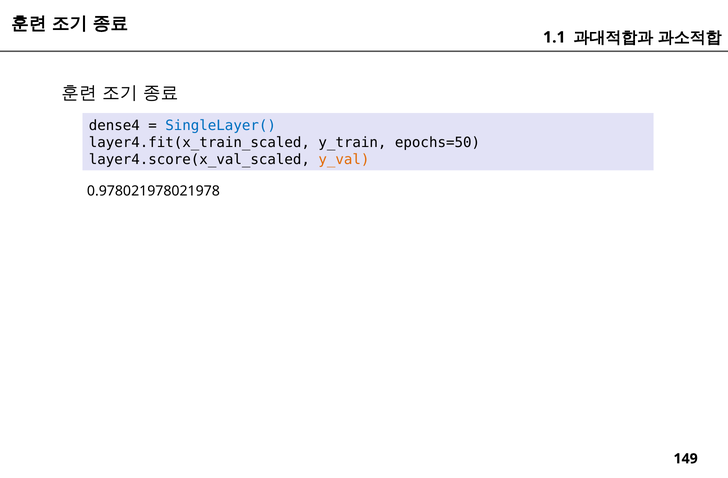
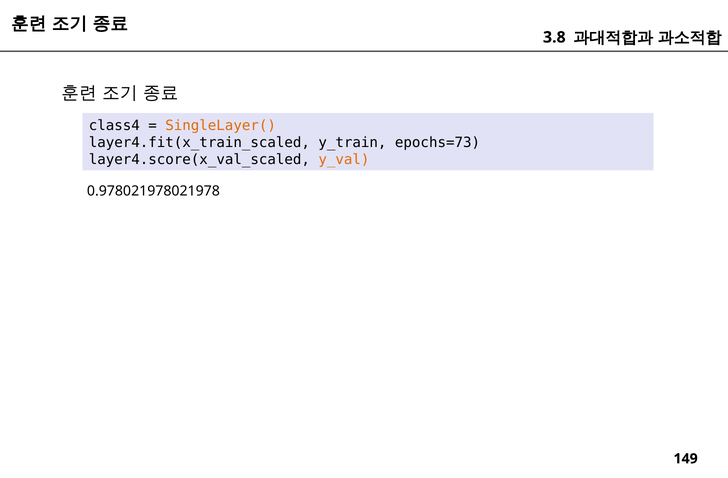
1.1: 1.1 -> 3.8 (554, 37)
dense4: dense4 -> class4 (114, 126)
SingleLayer( colour: blue -> orange (221, 126)
epochs=50: epochs=50 -> epochs=73 (438, 143)
